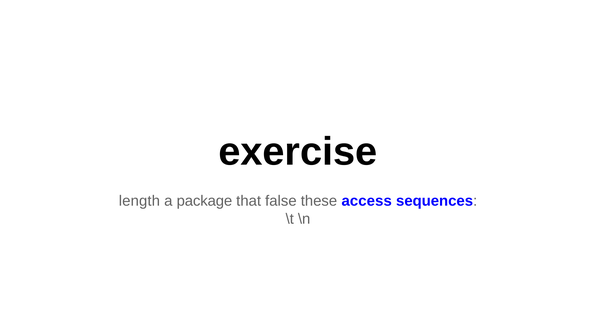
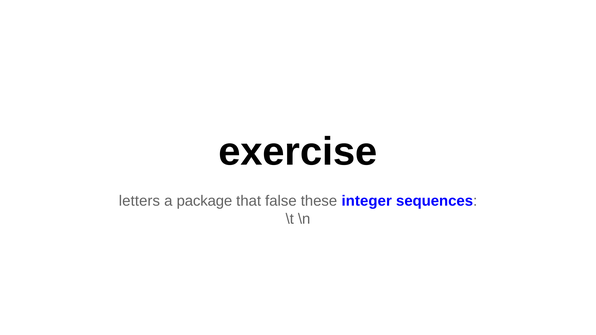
length: length -> letters (139, 201)
access: access -> integer (367, 201)
